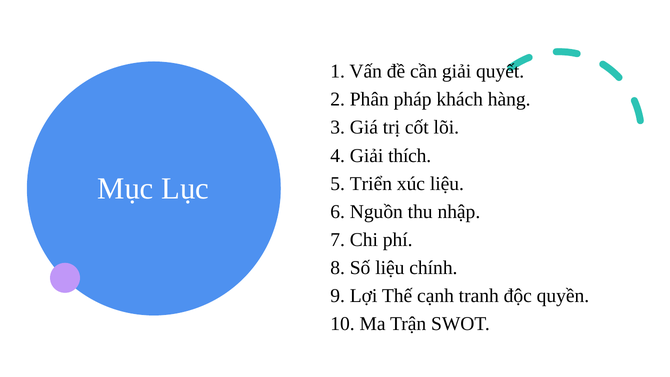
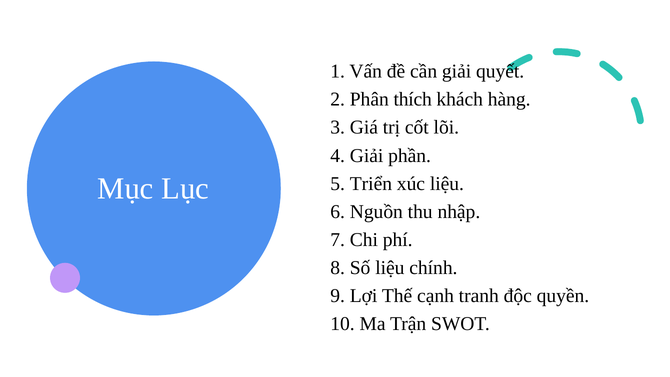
pháp: pháp -> thích (413, 99)
thích: thích -> phần (410, 156)
